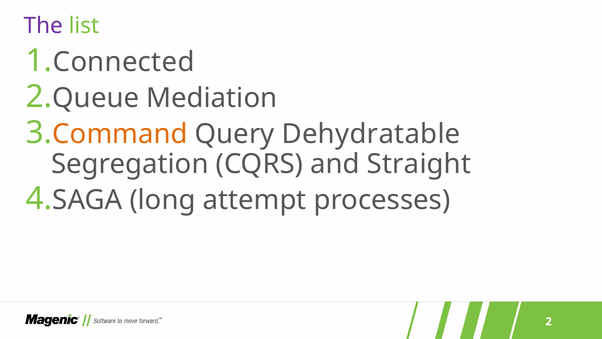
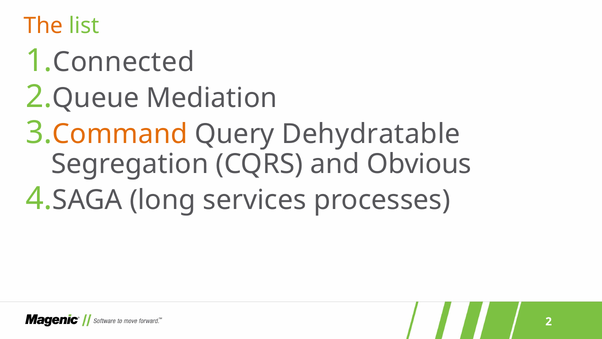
The colour: purple -> orange (43, 26)
Straight: Straight -> Obvious (419, 164)
attempt: attempt -> services (255, 200)
